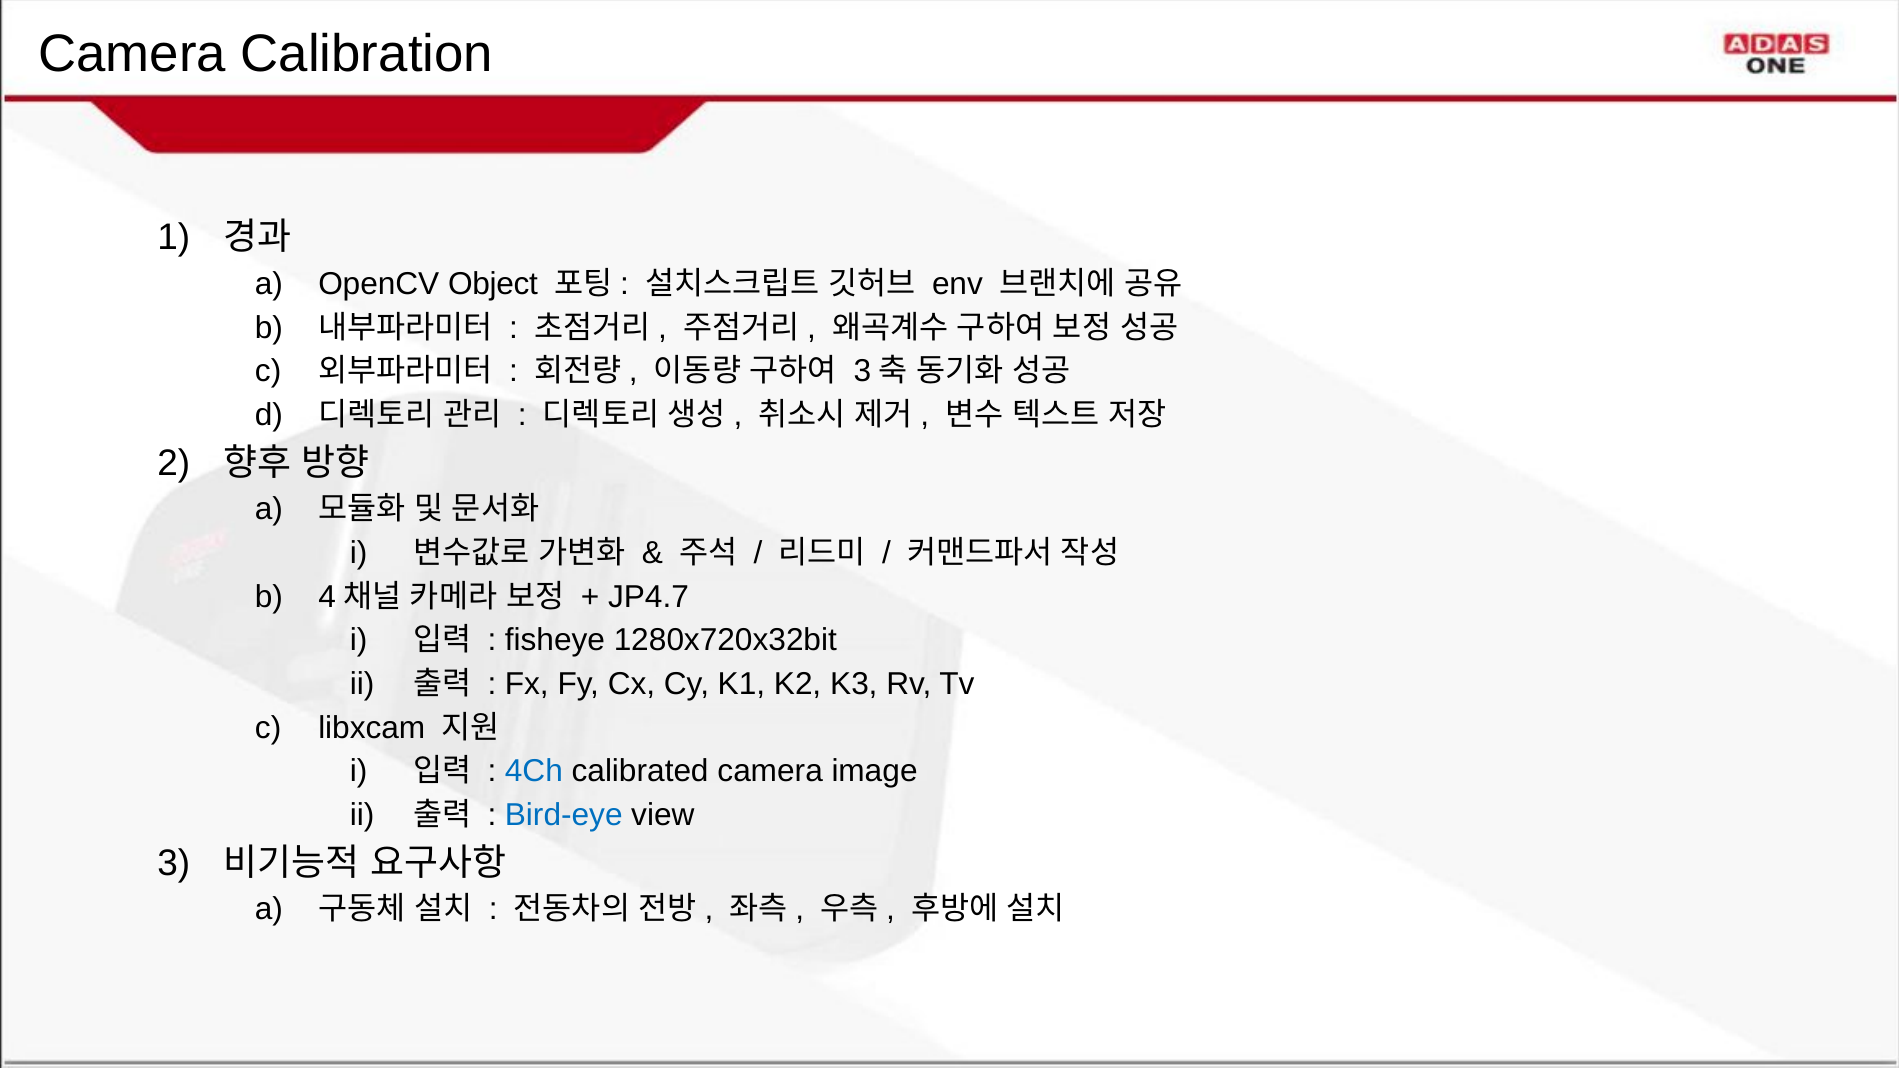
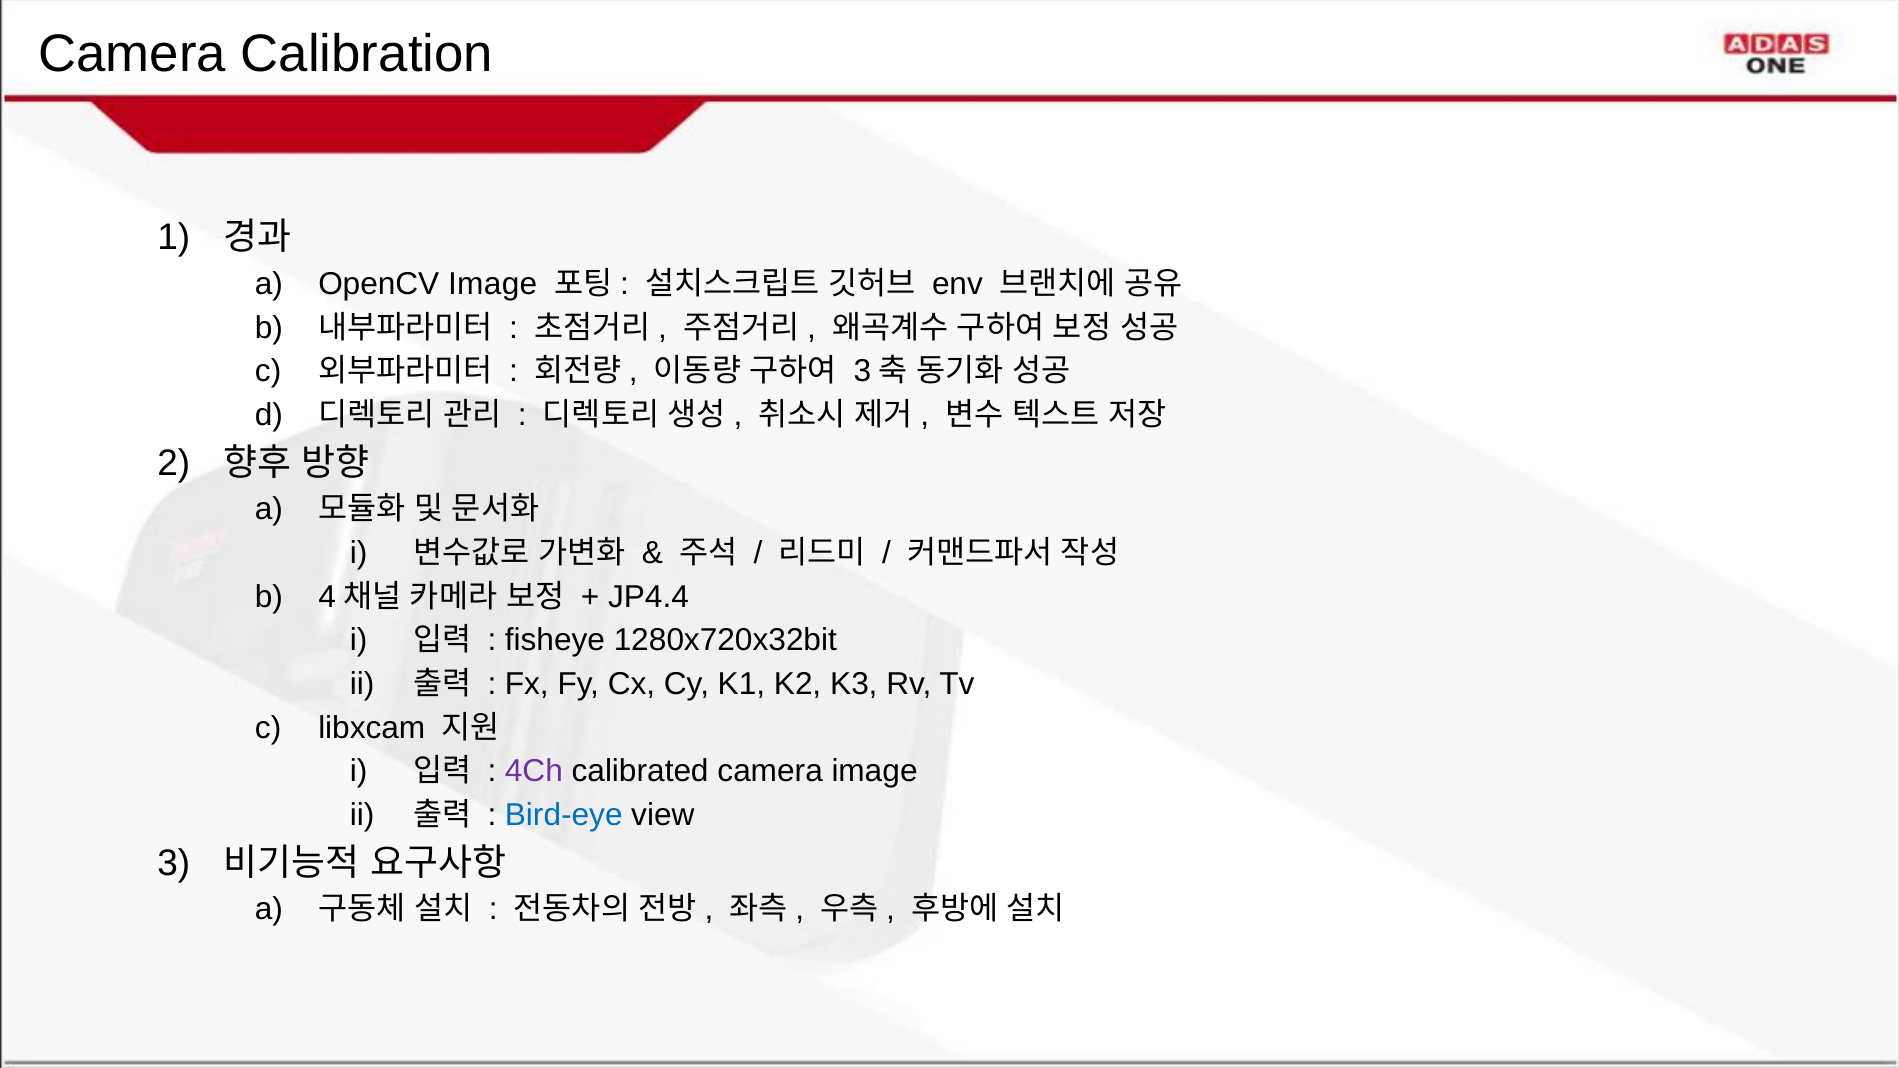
OpenCV Object: Object -> Image (493, 284)
JP4.7: JP4.7 -> JP4.4 (648, 597)
4Ch colour: blue -> purple (534, 772)
